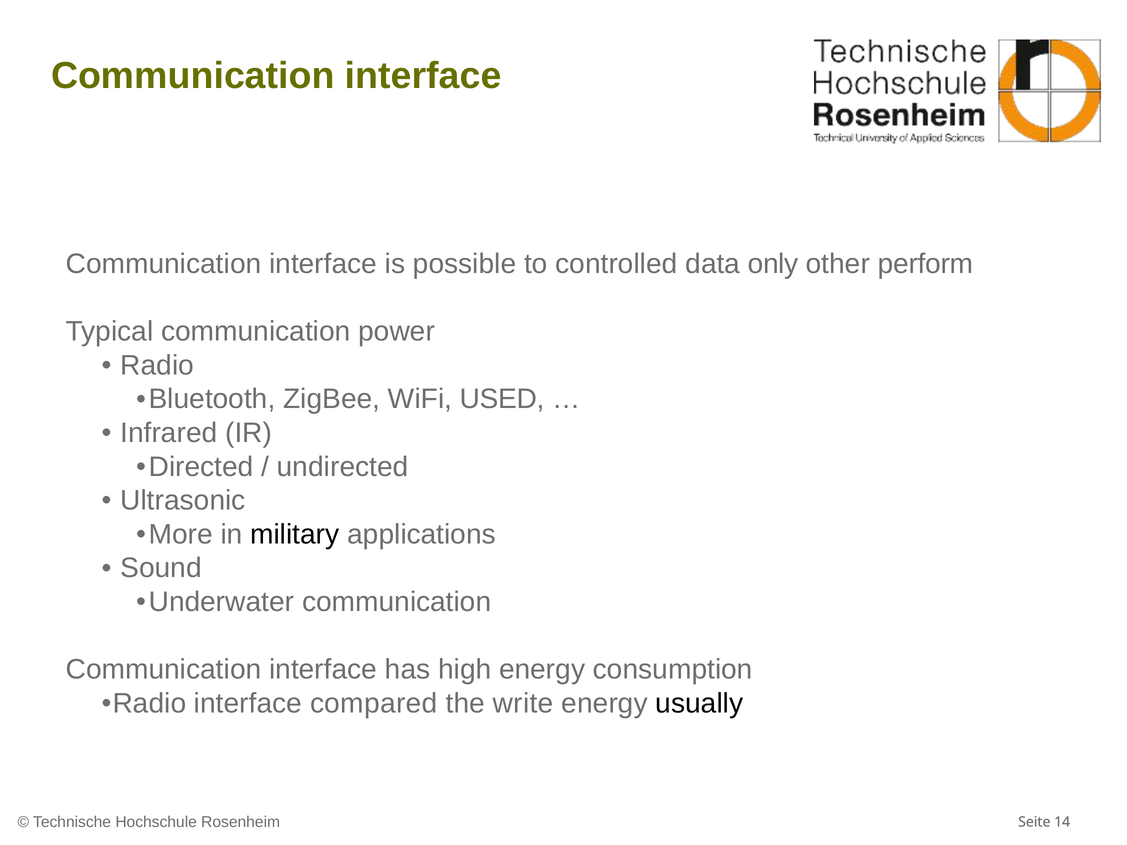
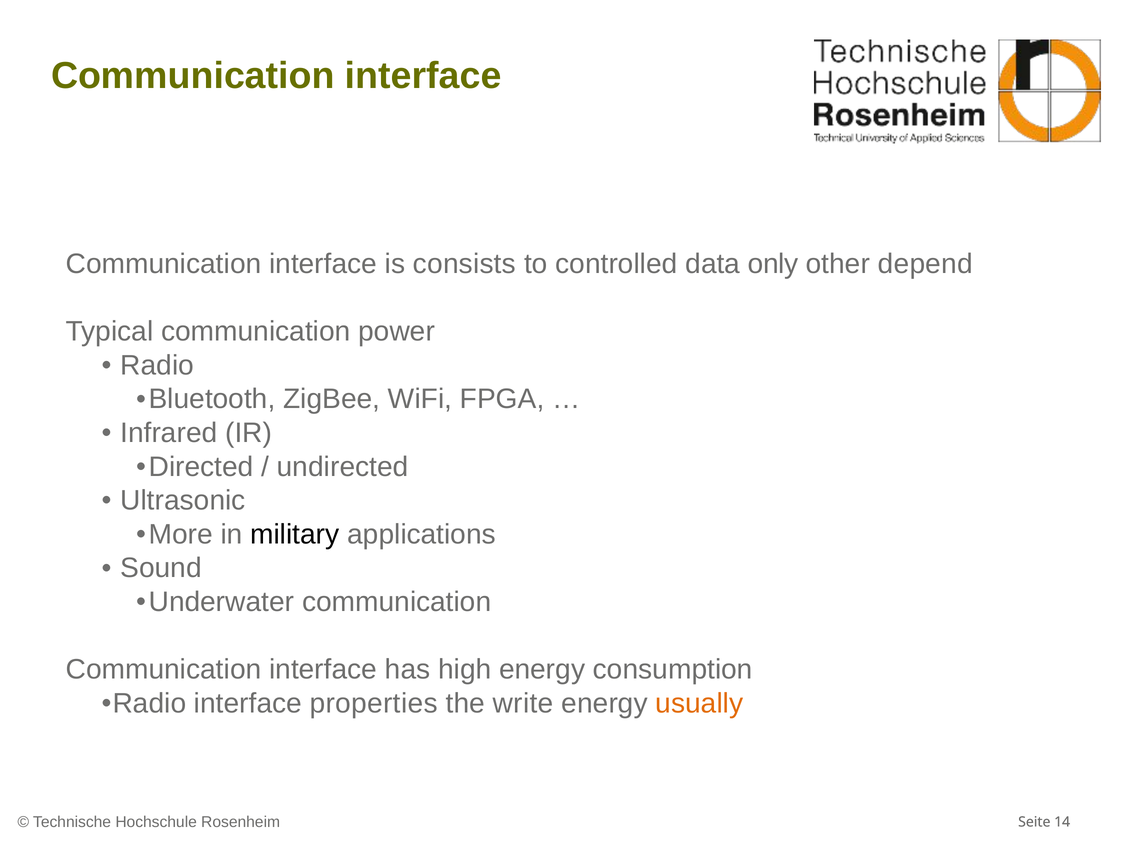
possible: possible -> consists (465, 264)
perform: perform -> depend (925, 264)
USED: USED -> FPGA (502, 399)
compared: compared -> properties (374, 704)
usually colour: black -> orange (699, 704)
